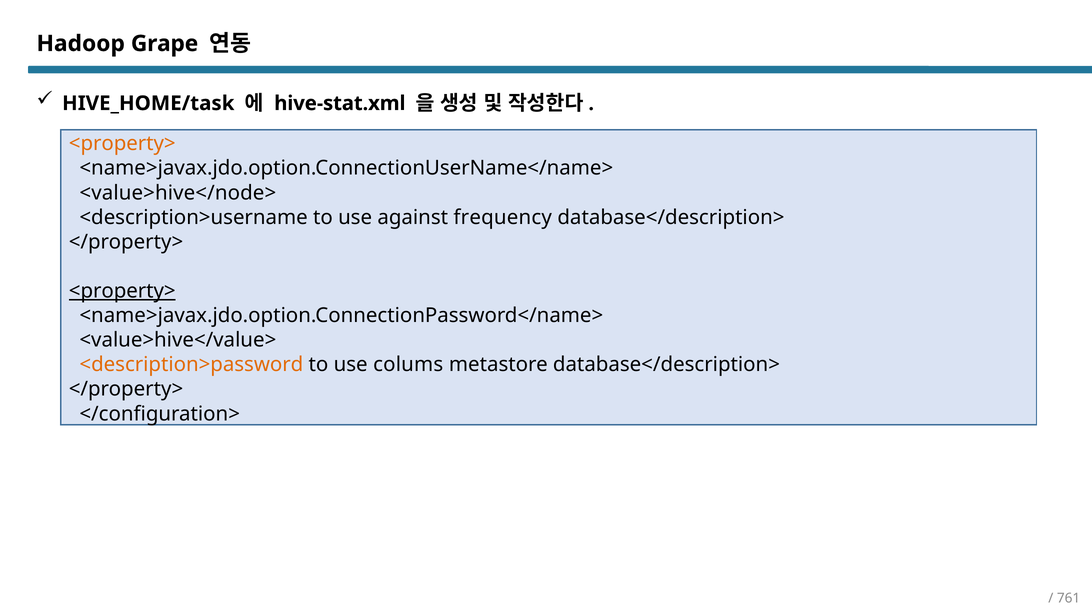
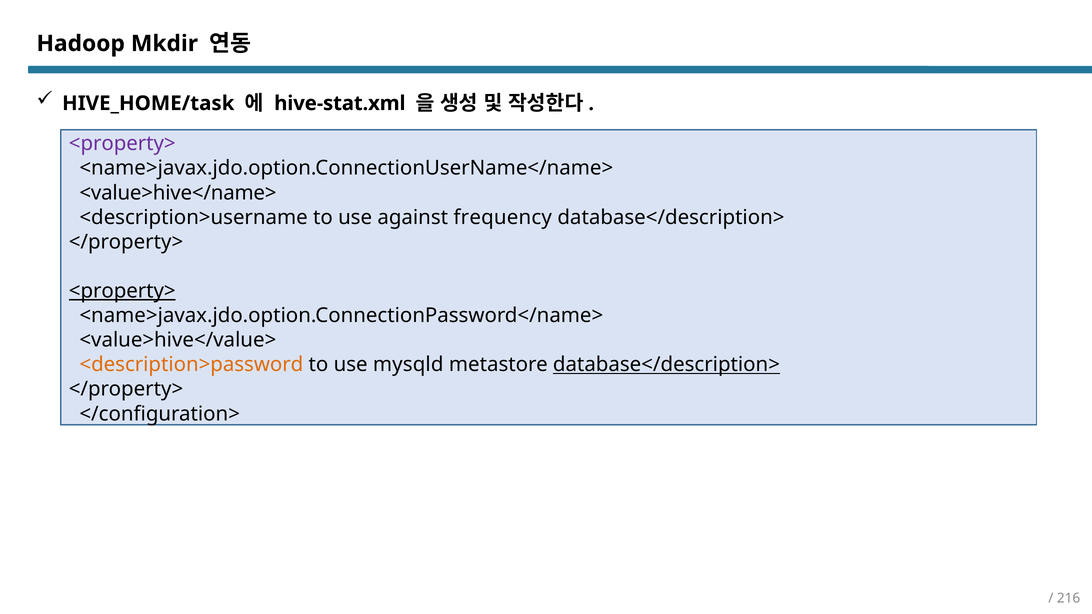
Grape: Grape -> Mkdir (164, 44)
<property> colour: orange -> purple (122, 144)
<value>hive</node>: <value>hive</node> -> <value>hive</name> (178, 193)
colums: colums -> mysqld (408, 365)
database</description> underline: none -> present (666, 365)
761: 761 -> 216 (1069, 598)
